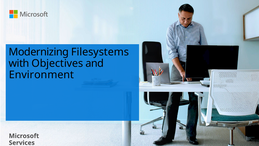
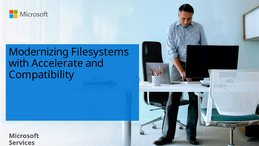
Objectives: Objectives -> Accelerate (57, 63)
Environment: Environment -> Compatibility (41, 75)
